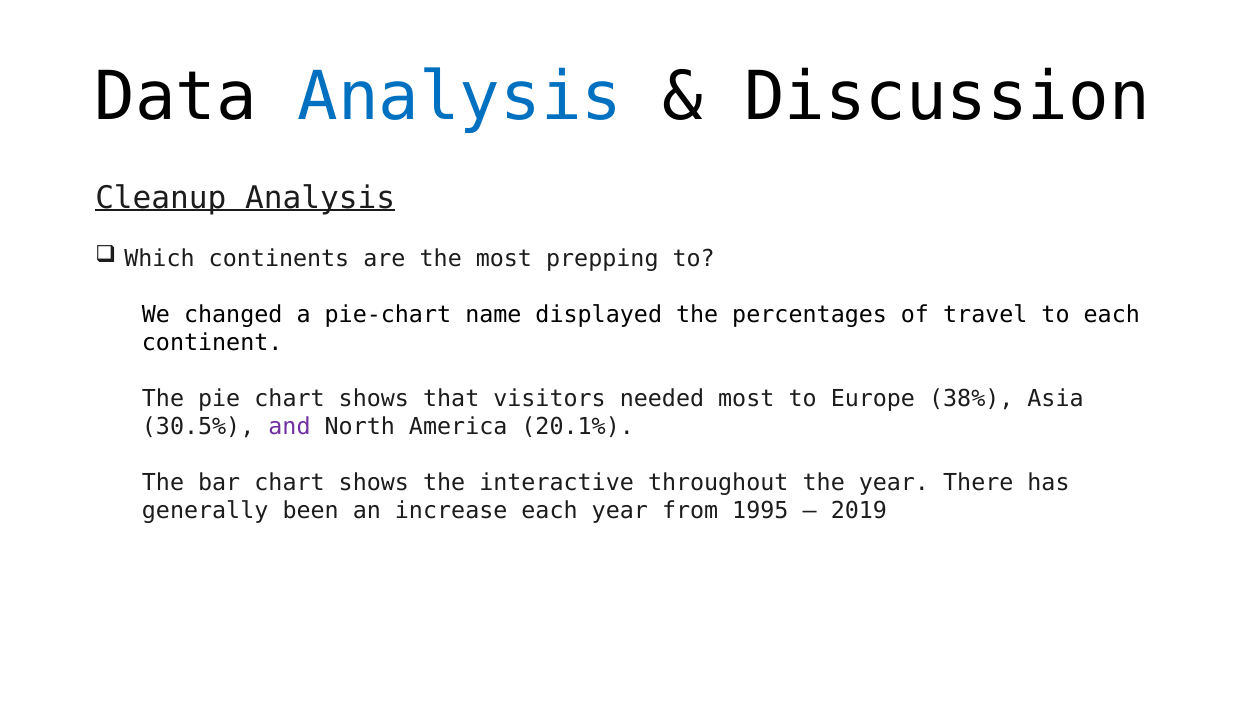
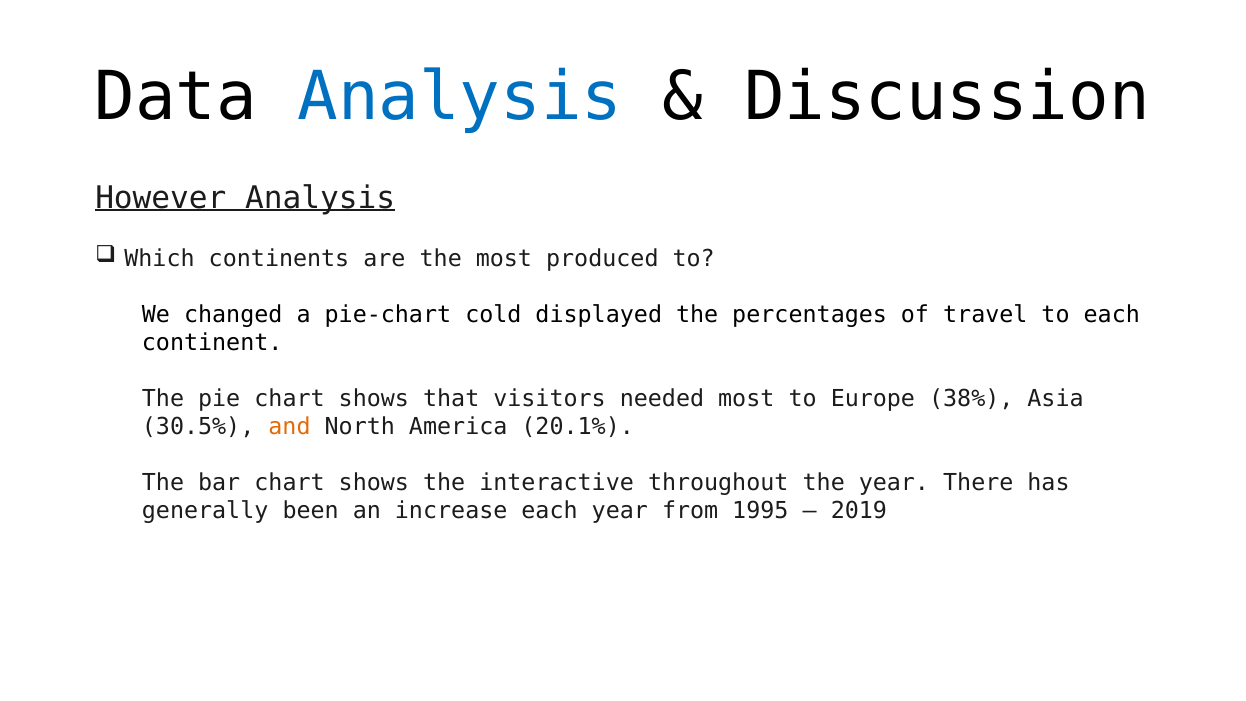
Cleanup: Cleanup -> However (161, 198)
prepping: prepping -> produced (602, 258)
name: name -> cold (493, 314)
and colour: purple -> orange (289, 427)
